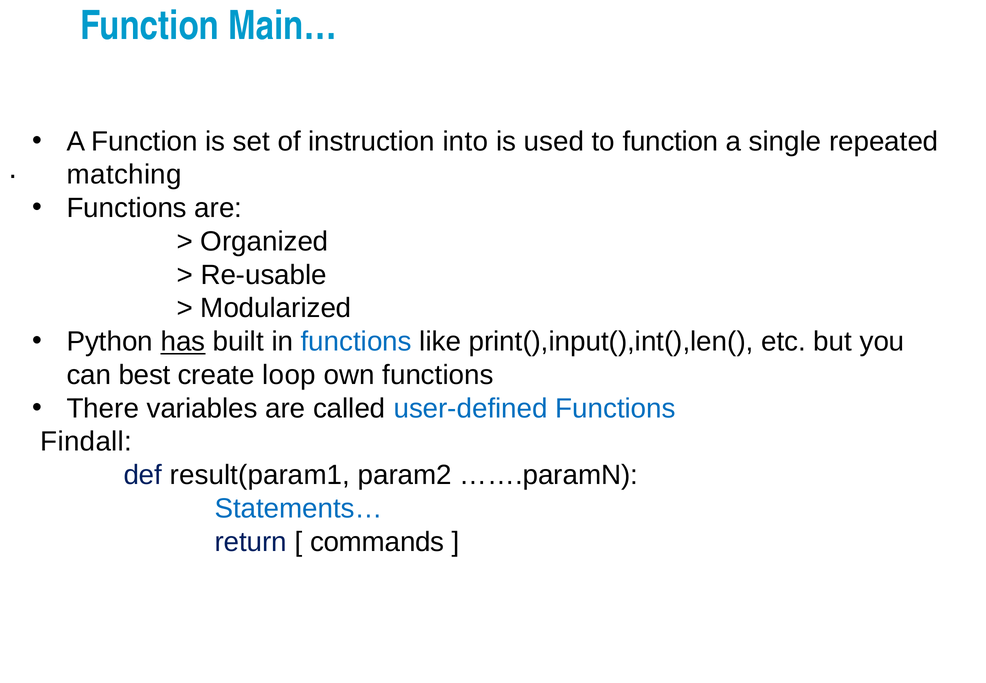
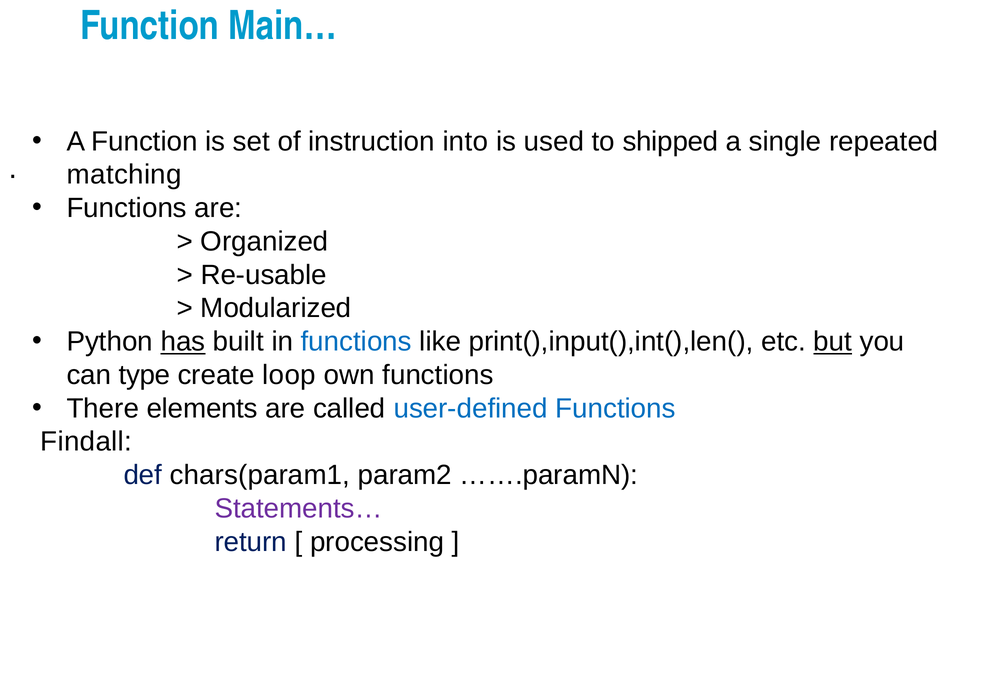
to function: function -> shipped (671, 141)
but underline: none -> present (833, 341)
best: best -> type (145, 375)
variables: variables -> elements (202, 408)
result(param1: result(param1 -> chars(param1 (260, 475)
Statements… colour: blue -> purple (299, 508)
commands: commands -> processing (377, 542)
